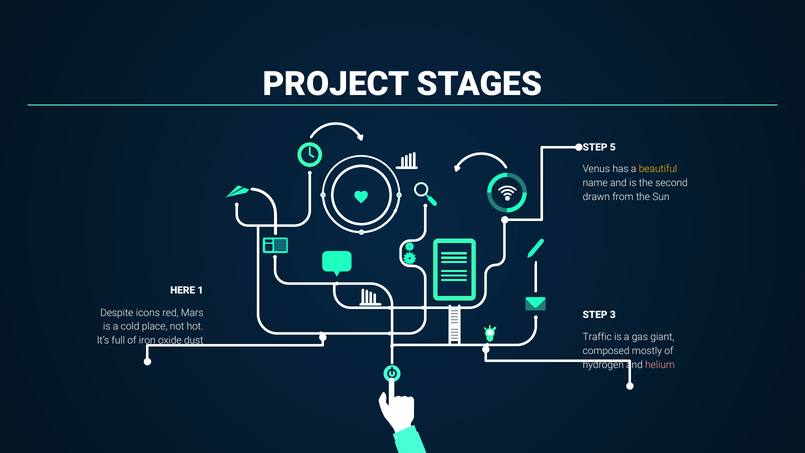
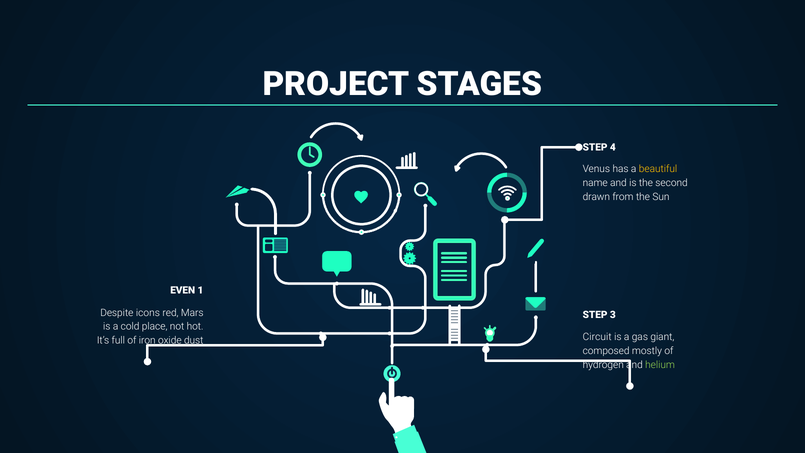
5: 5 -> 4 (613, 148)
HERE: HERE -> EVEN (183, 291)
Traffic: Traffic -> Circuit (597, 337)
helium colour: pink -> light green (660, 365)
